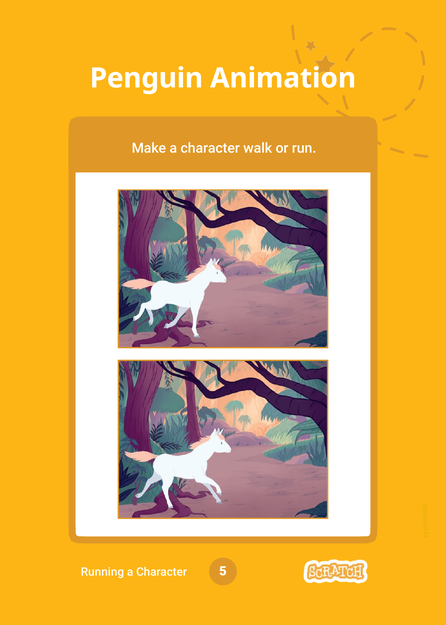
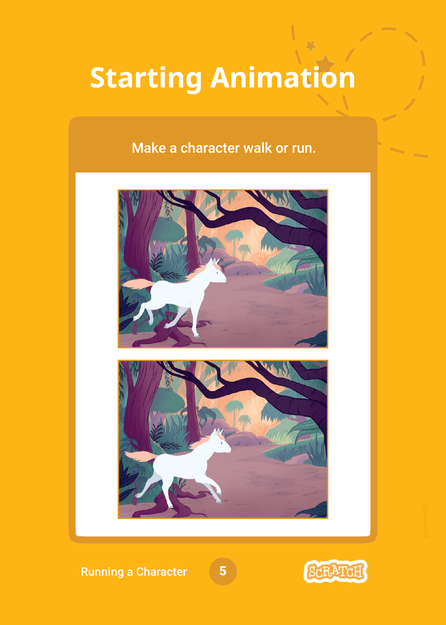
Penguin: Penguin -> Starting (146, 78)
